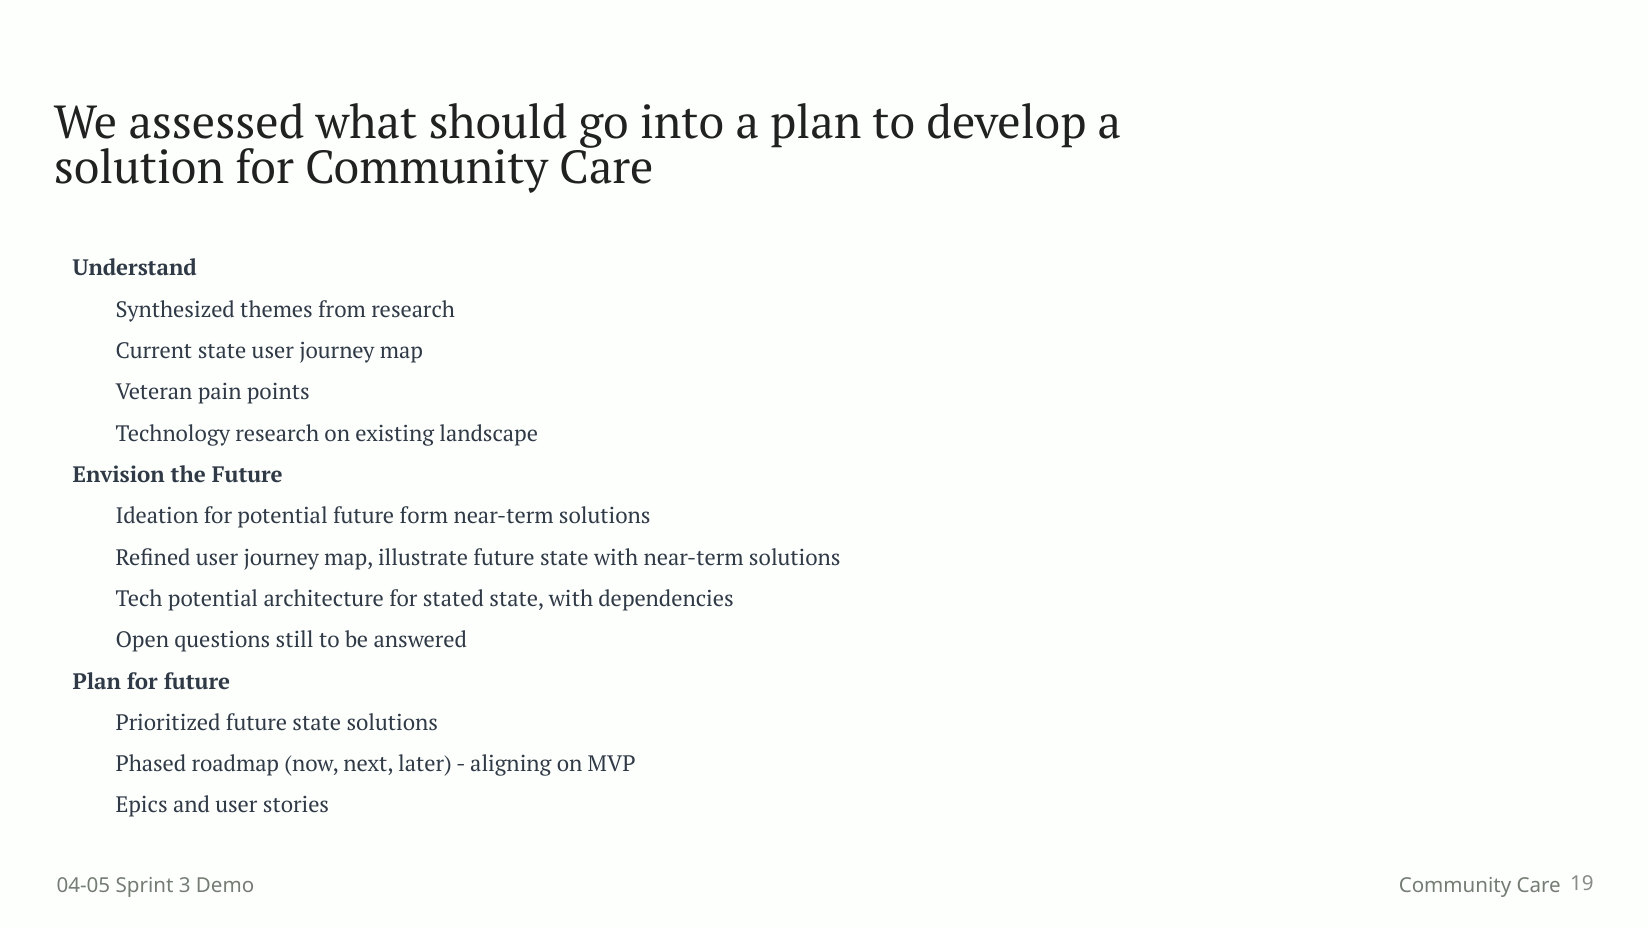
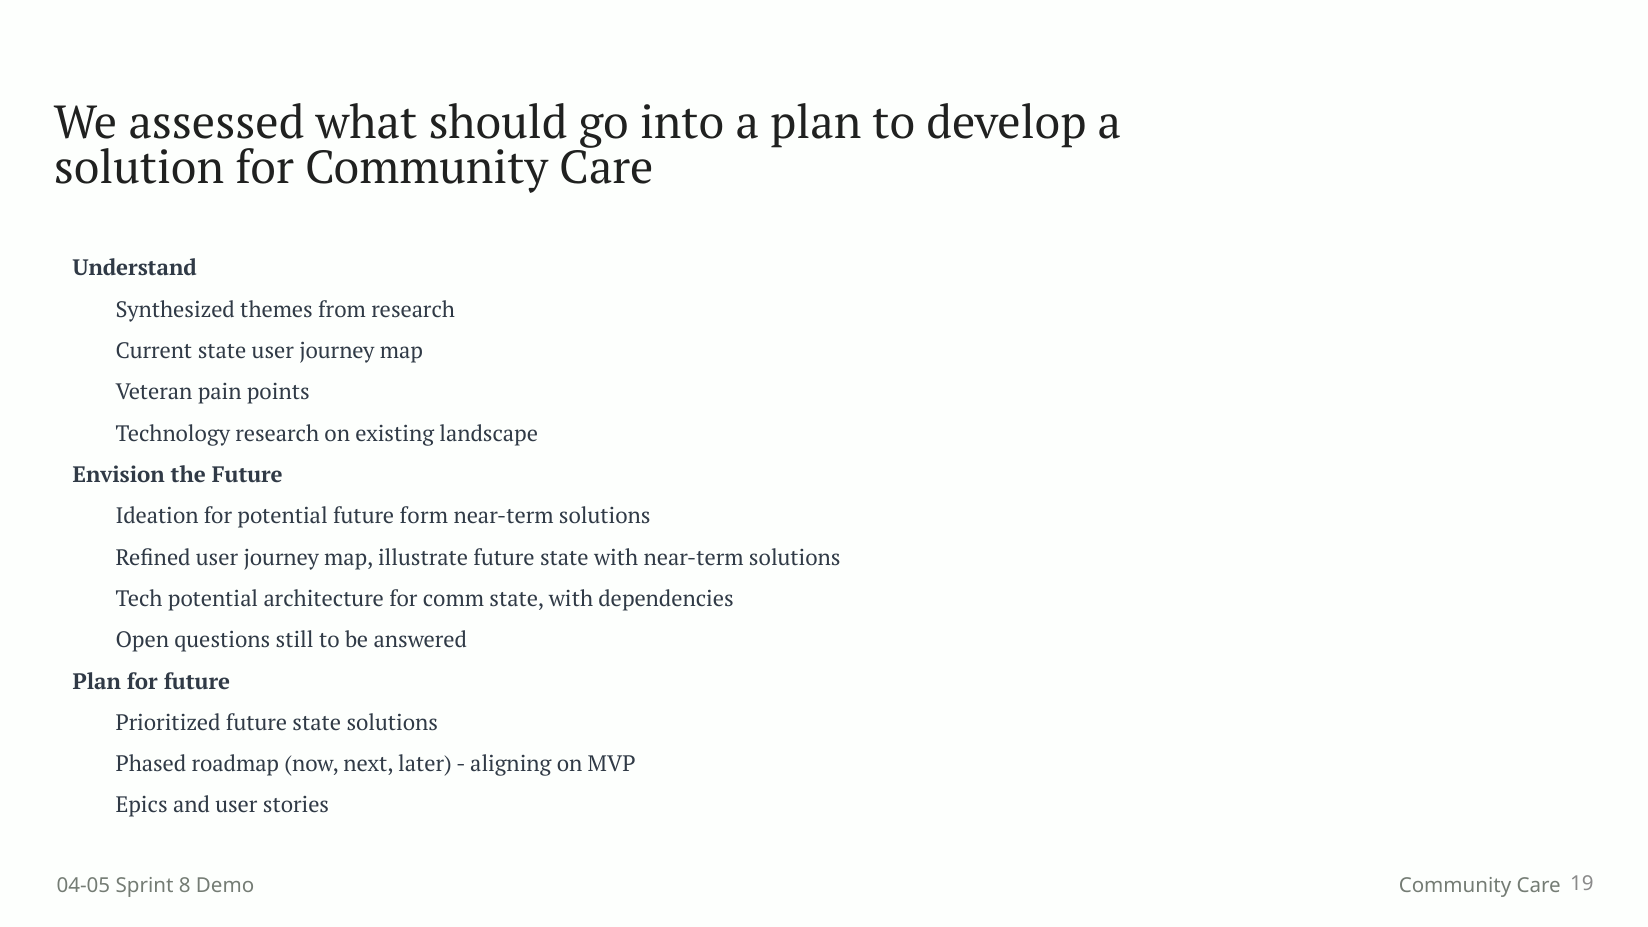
stated: stated -> comm (453, 599)
3: 3 -> 8 (185, 886)
